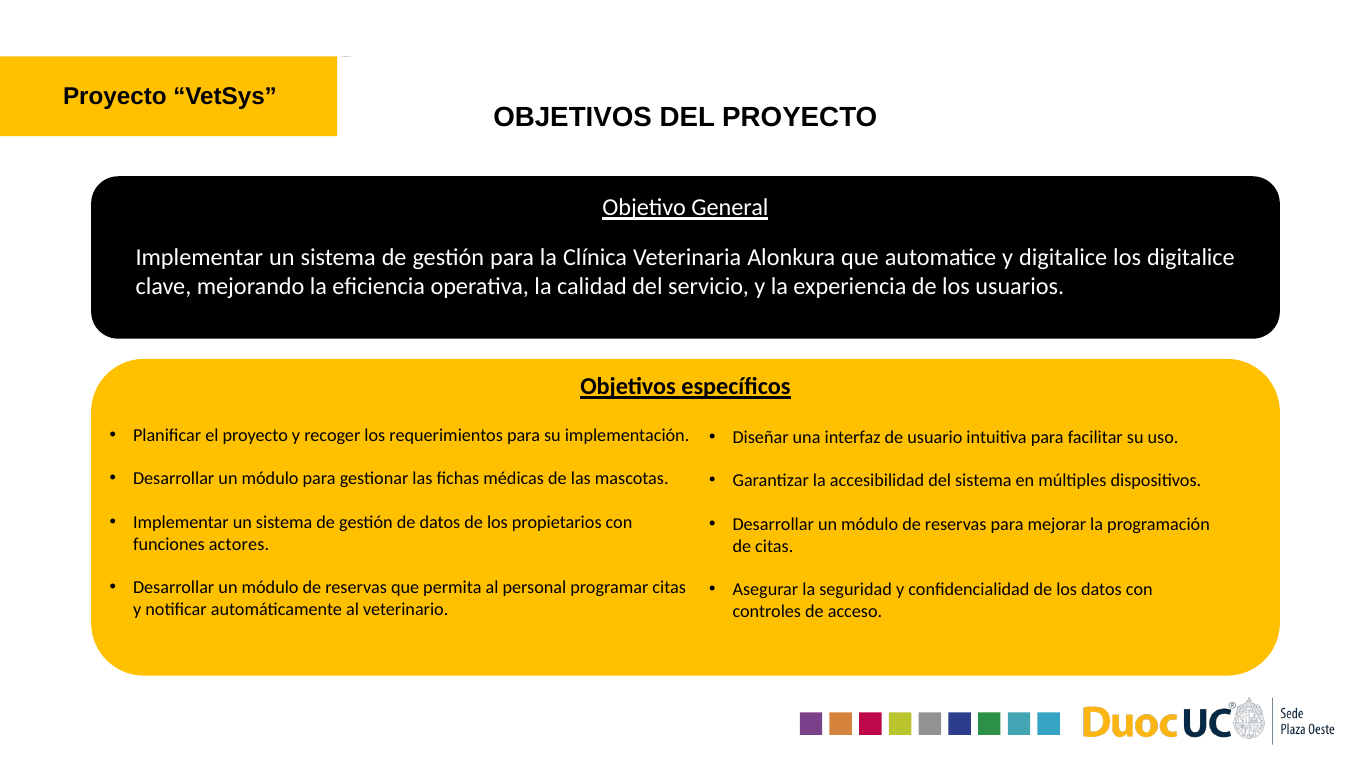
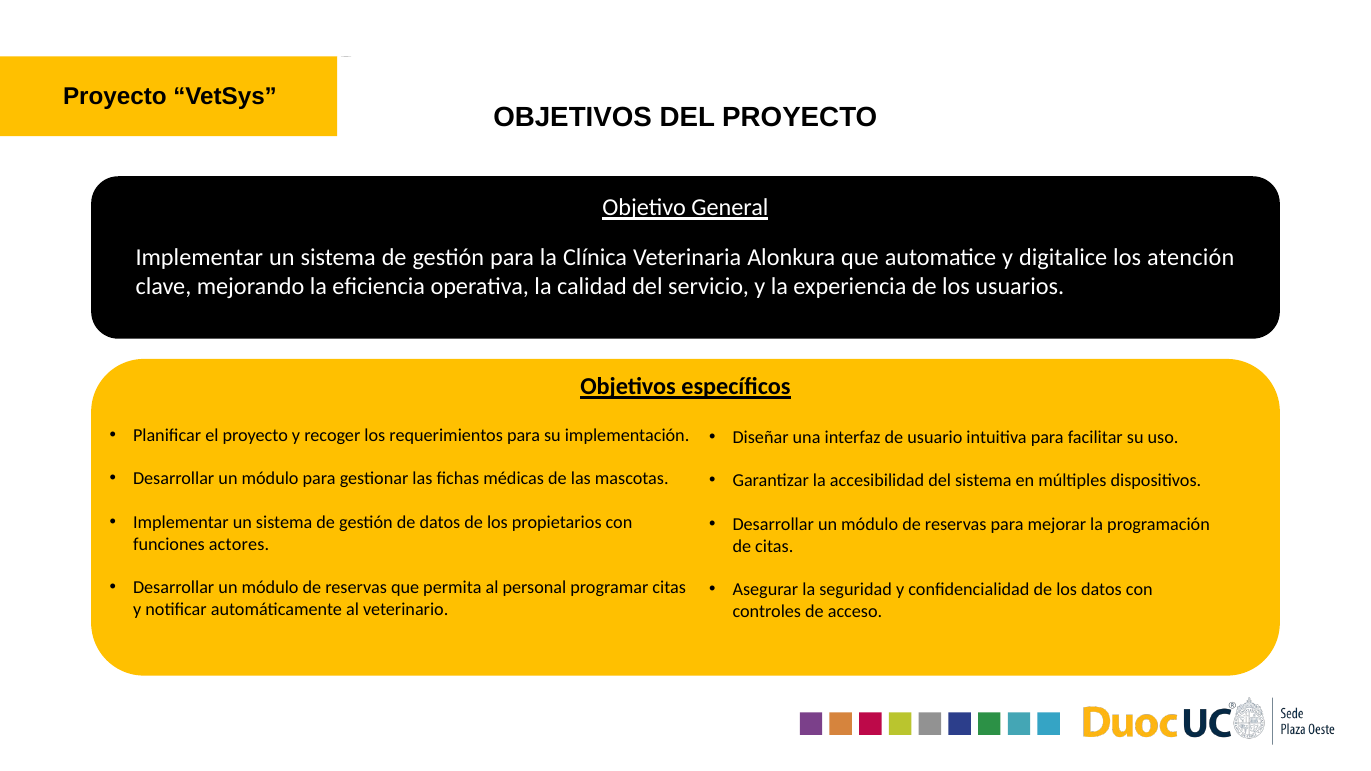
los digitalice: digitalice -> atención (1191, 257)
